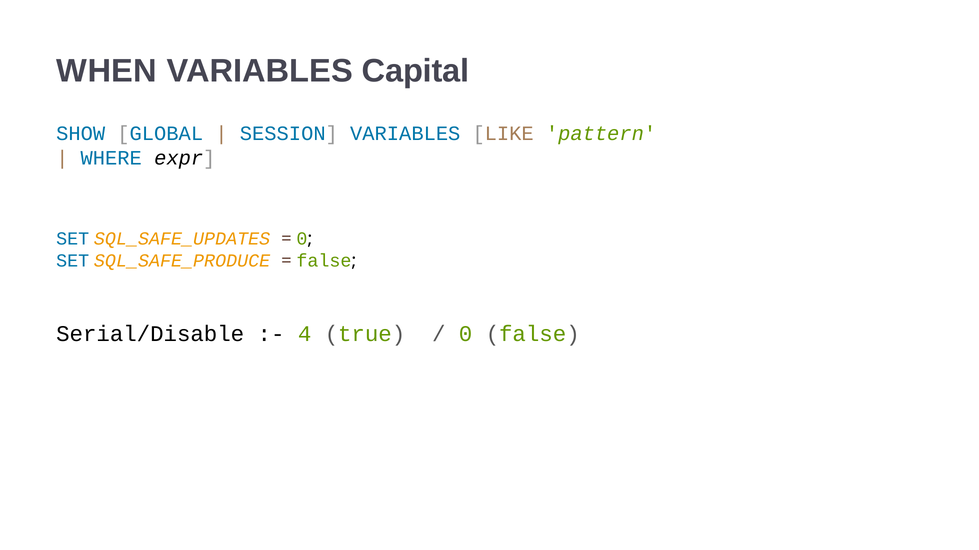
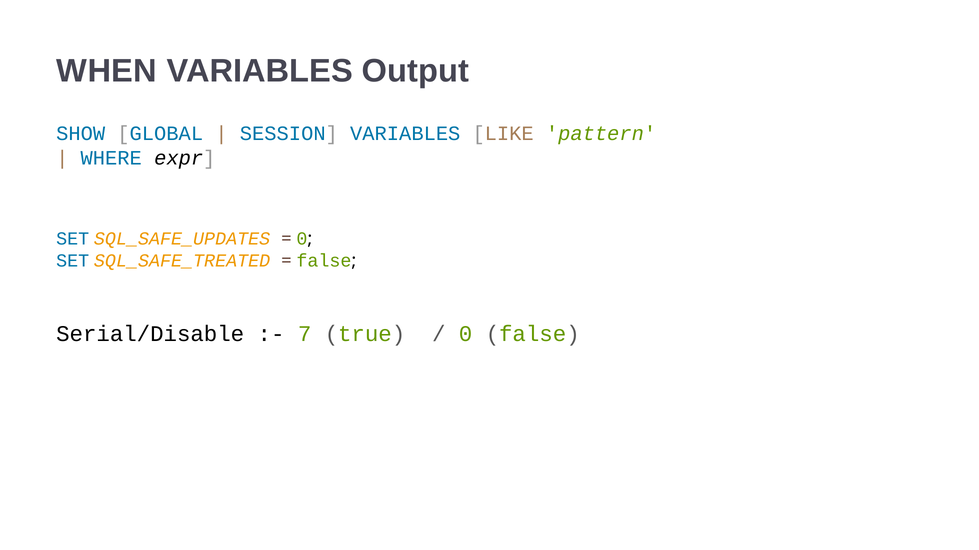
Capital: Capital -> Output (415, 71)
SQL_SAFE_PRODUCE: SQL_SAFE_PRODUCE -> SQL_SAFE_TREATED (182, 261)
4: 4 -> 7 (305, 334)
